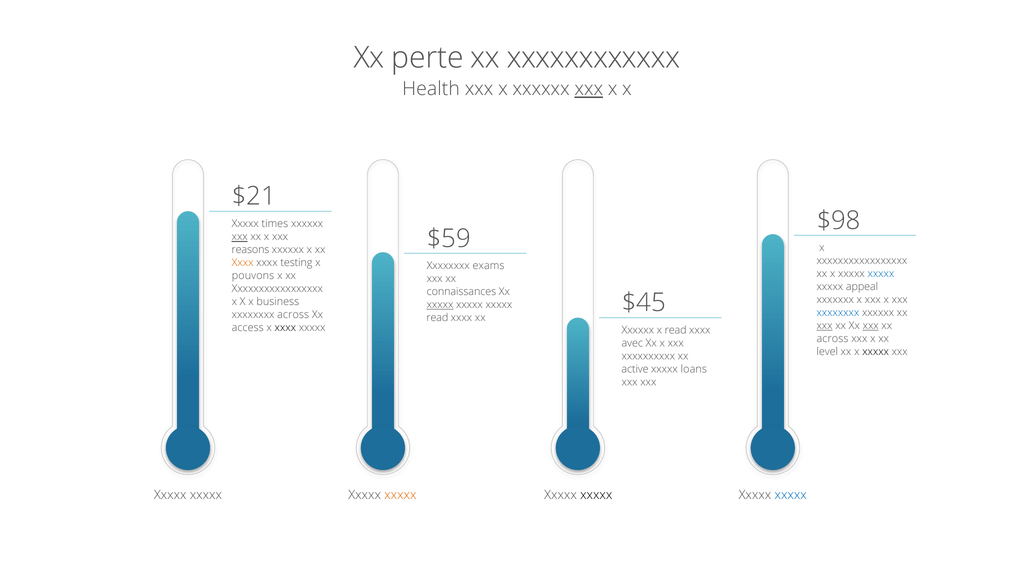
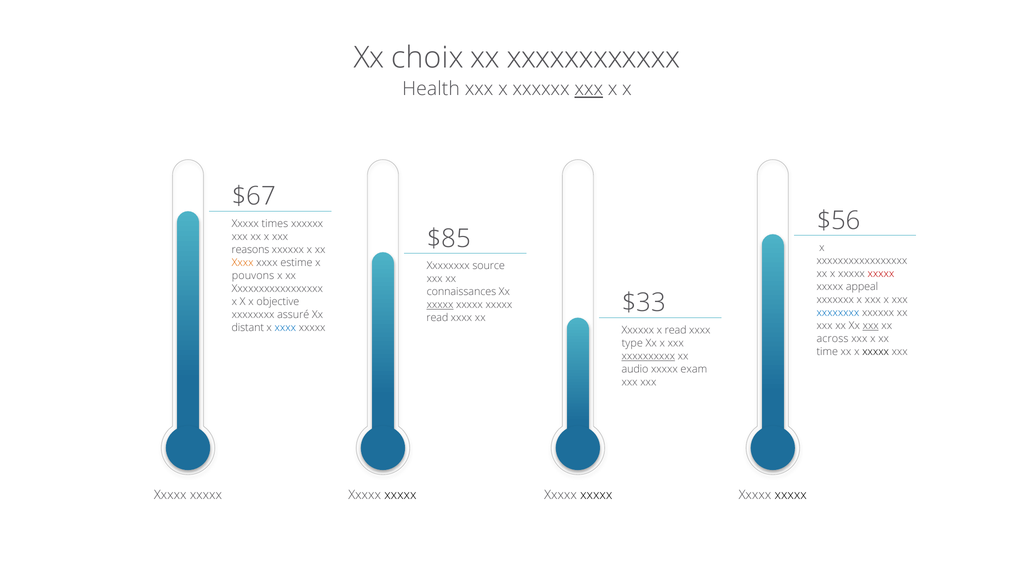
perte: perte -> choix (427, 58)
$21: $21 -> $67 (254, 196)
$98: $98 -> $56 (839, 220)
$59: $59 -> $85 (449, 238)
xxx underline: present -> none (240, 237)
testing: testing -> estime (296, 263)
exams: exams -> source (489, 266)
xxxxx colour: blue -> red (881, 274)
business: business -> objective (278, 301)
xxxxxxxx across: across -> assuré (293, 314)
$45: $45 -> $33 (644, 303)
xxx underline: present -> none (825, 325)
access: access -> distant (248, 327)
xxxx colour: black -> blue (285, 327)
avec: avec -> type (632, 343)
level: level -> time (827, 351)
xxxxxxxxxx underline: none -> present (648, 356)
active: active -> audio (635, 369)
loans: loans -> exam (694, 369)
xxxxx colour: orange -> black (400, 495)
xxxxx colour: blue -> black (791, 495)
